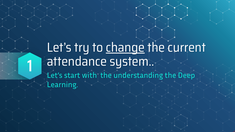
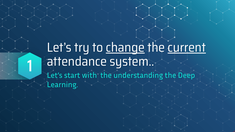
current underline: none -> present (187, 48)
